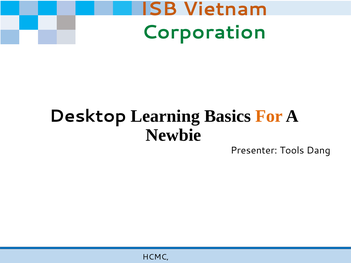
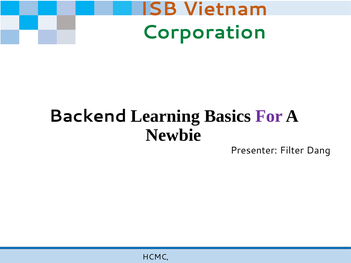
Desktop: Desktop -> Backend (88, 116)
For colour: orange -> purple (269, 116)
Tools: Tools -> Filter (292, 151)
